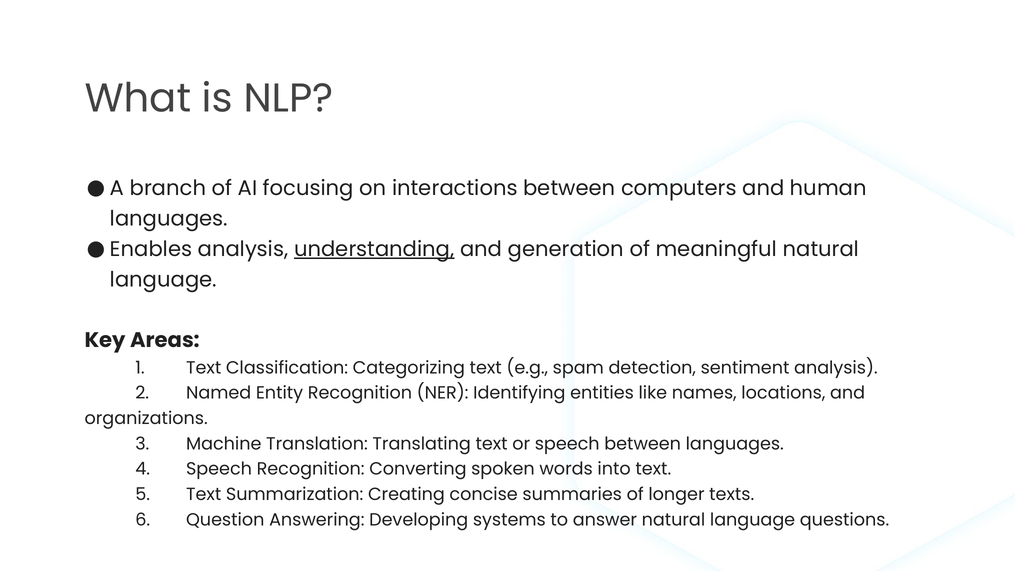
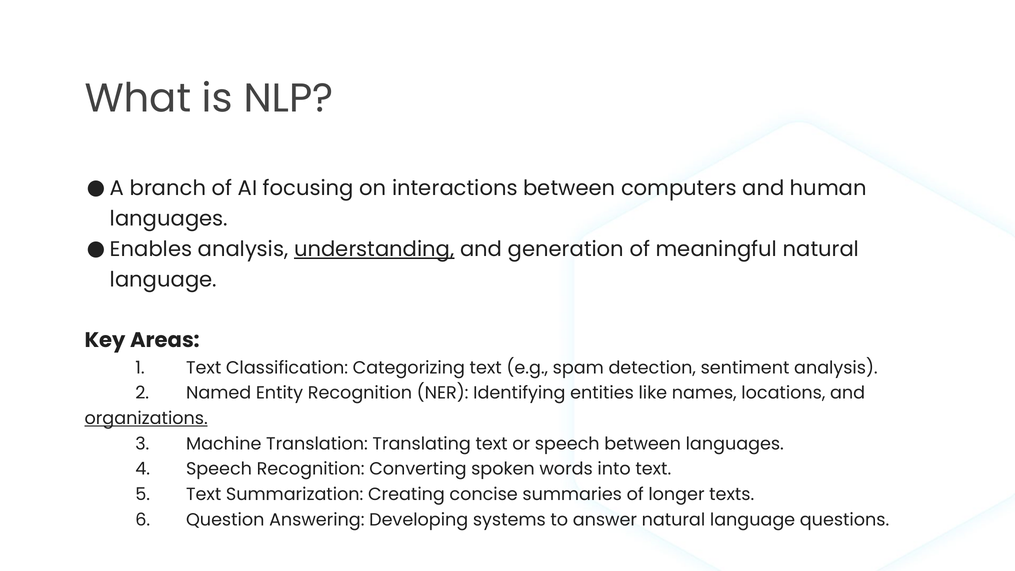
organizations underline: none -> present (146, 418)
